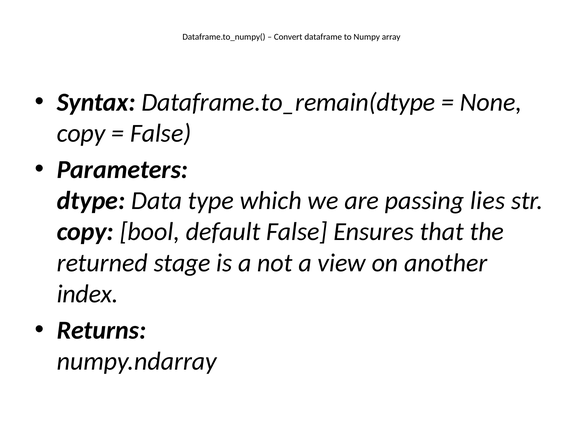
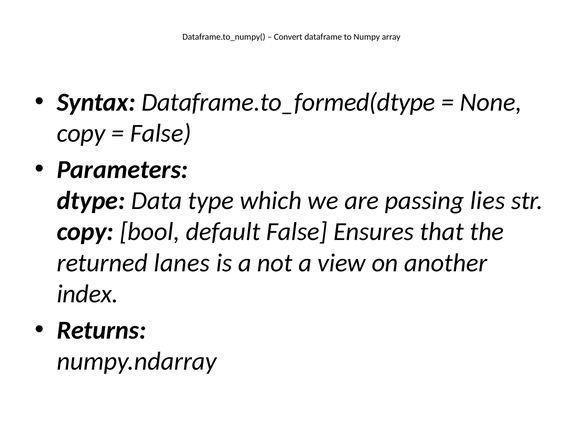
Dataframe.to_remain(dtype: Dataframe.to_remain(dtype -> Dataframe.to_formed(dtype (288, 102)
stage: stage -> lanes (182, 263)
